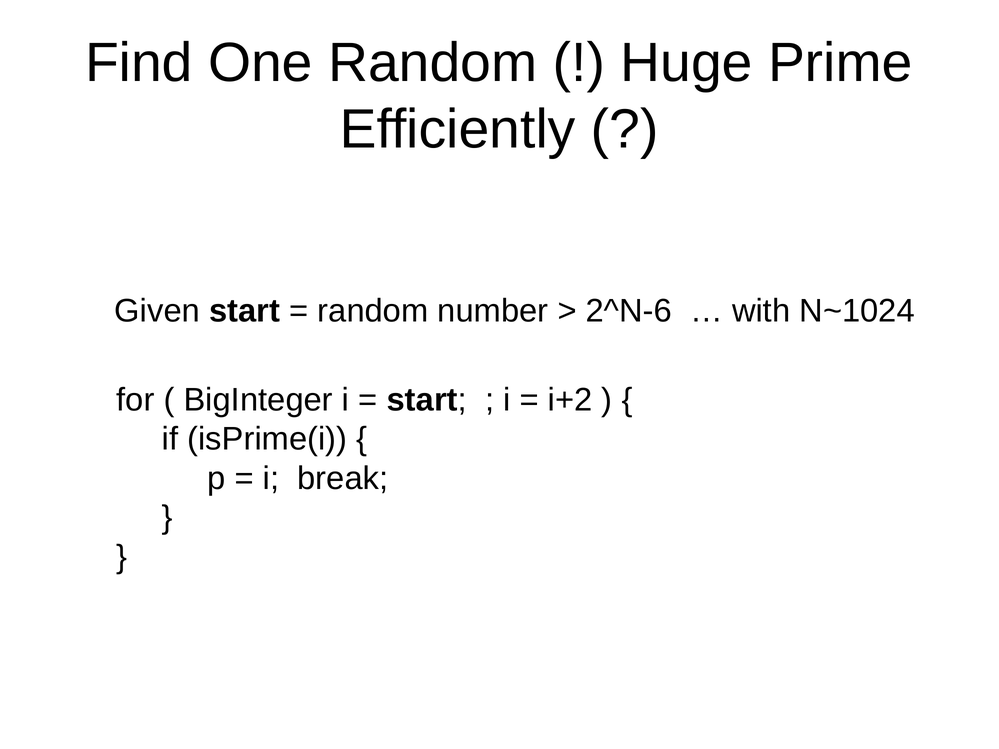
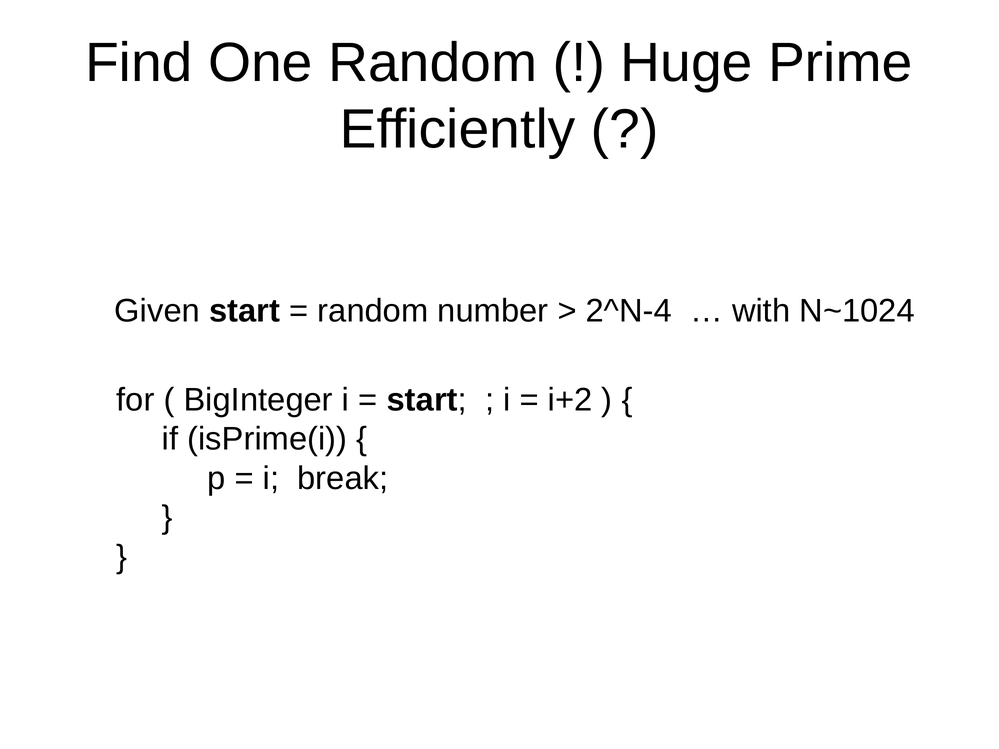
2^N-6: 2^N-6 -> 2^N-4 (629, 311)
